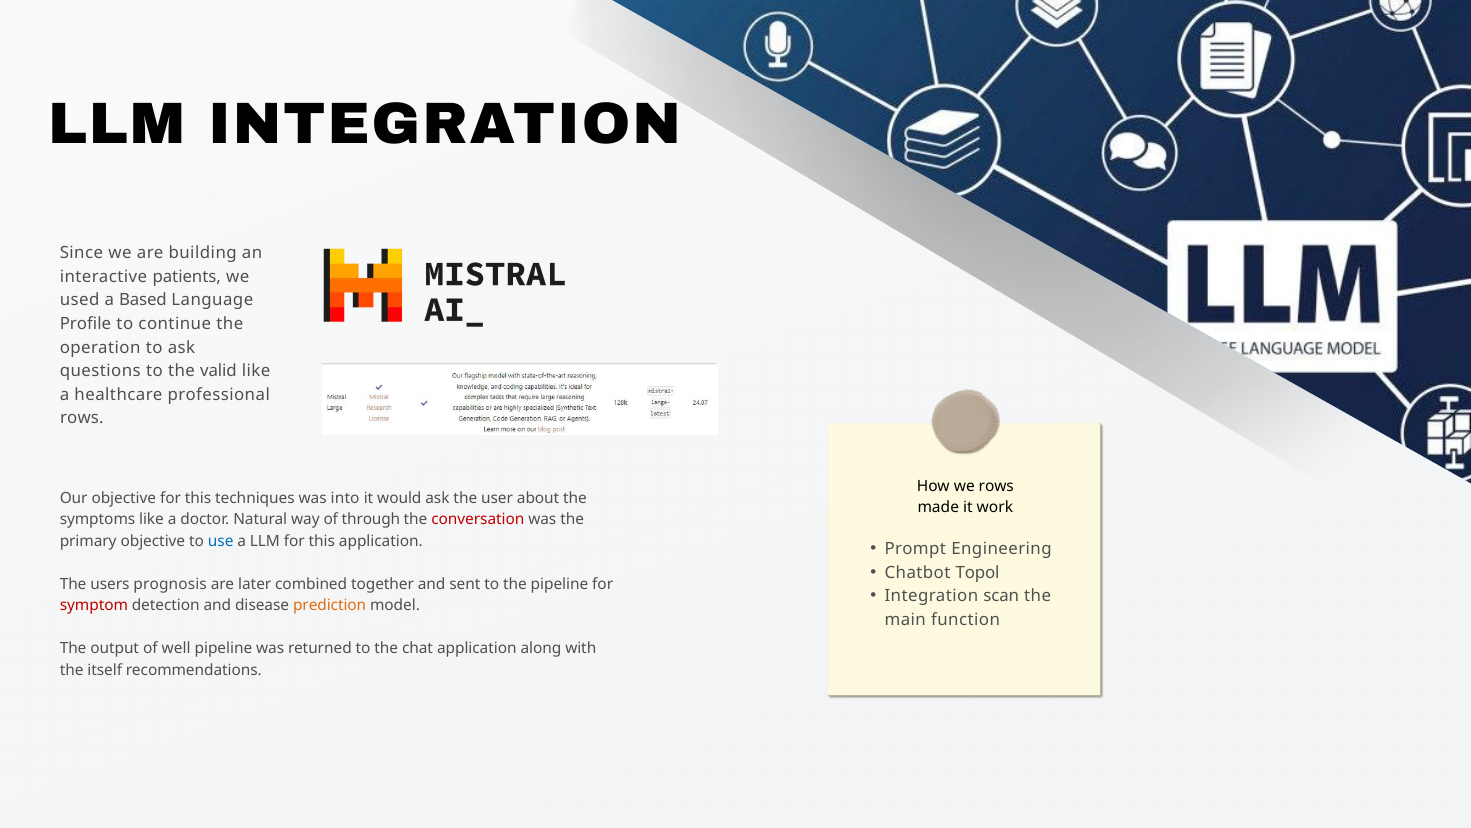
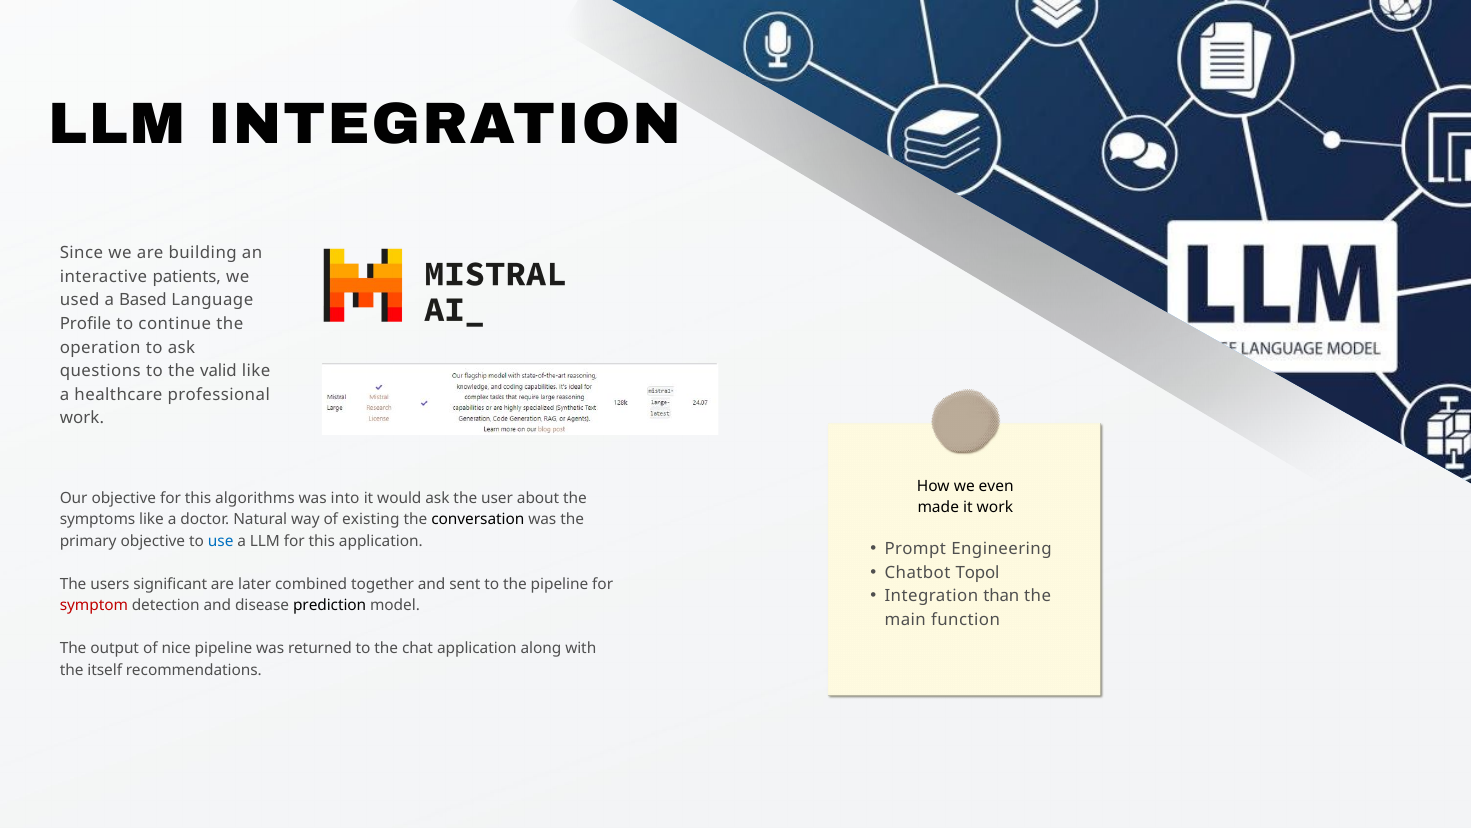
rows: rows -> work (82, 418)
we rows: rows -> even (996, 486)
techniques: techniques -> algorithms (255, 498)
through: through -> existing (371, 519)
conversation colour: red -> black (478, 519)
prognosis: prognosis -> significant (170, 584)
scan: scan -> than (1001, 596)
prediction colour: orange -> black (330, 605)
well: well -> nice (176, 648)
